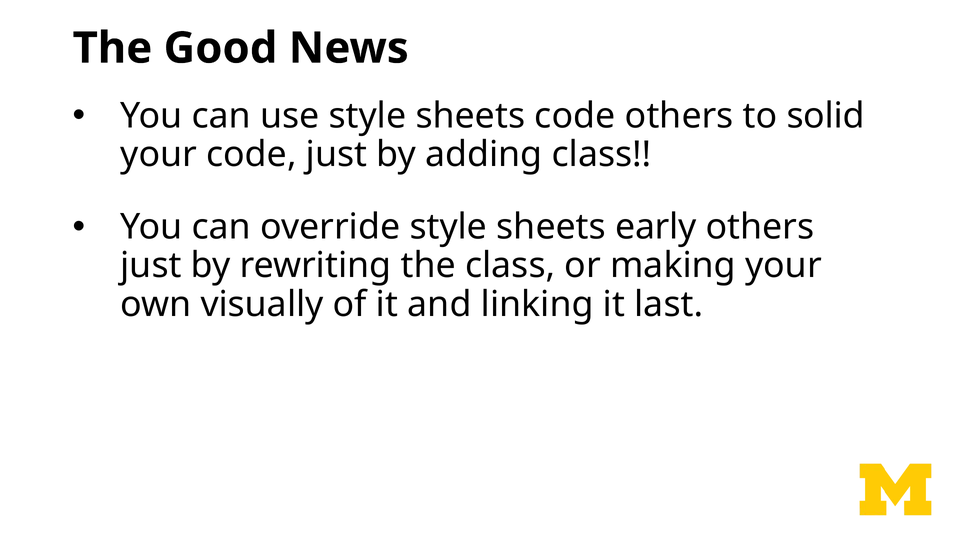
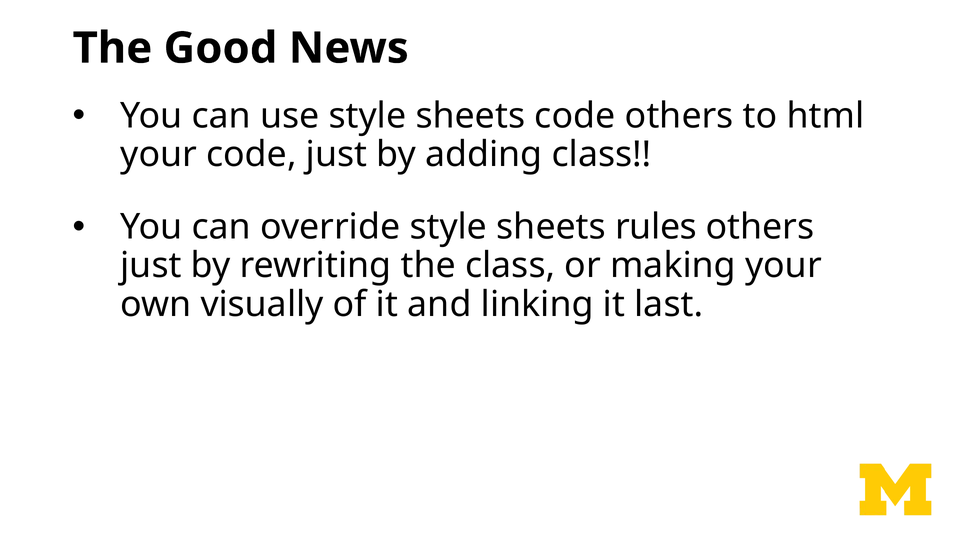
solid: solid -> html (825, 116)
early: early -> rules (656, 227)
